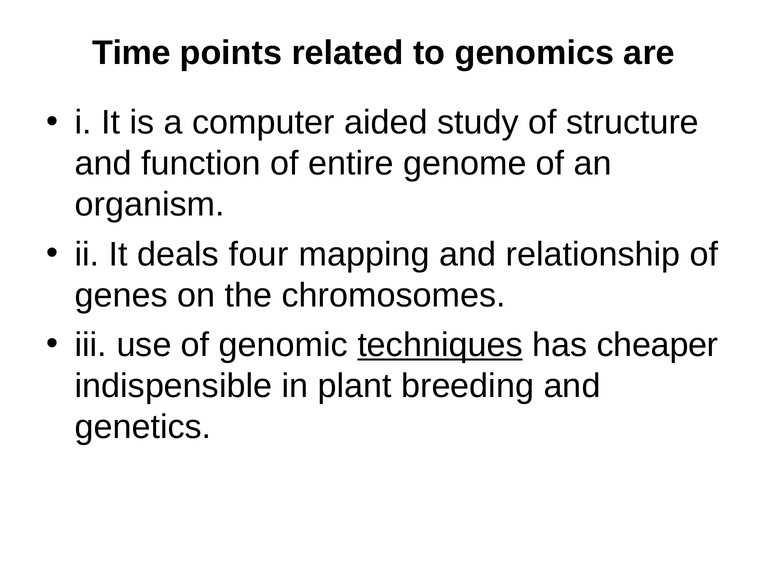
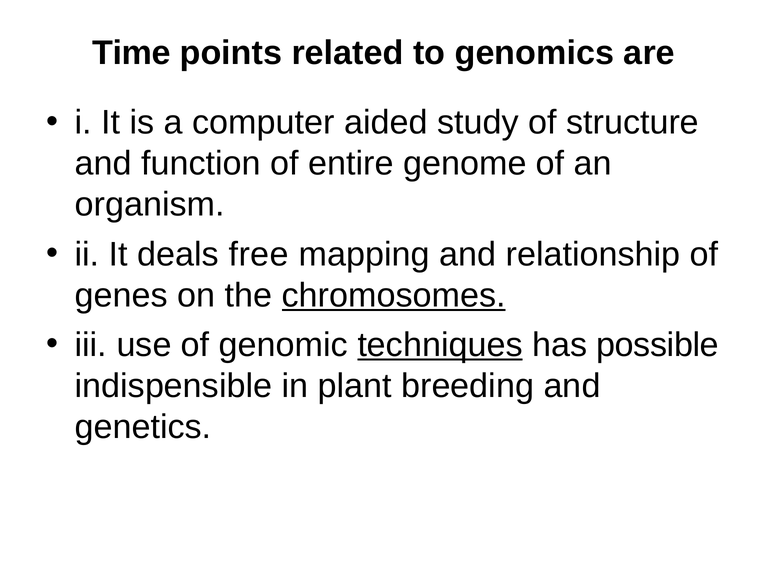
four: four -> free (259, 254)
chromosomes underline: none -> present (394, 295)
cheaper: cheaper -> possible (658, 345)
